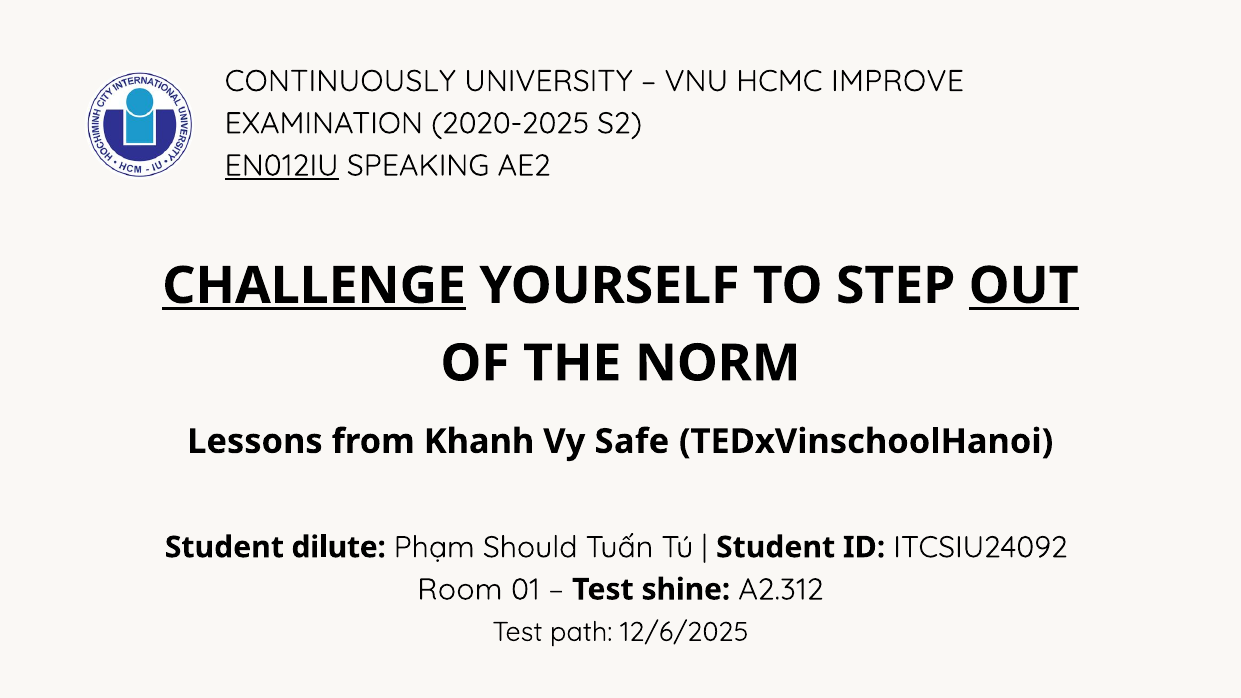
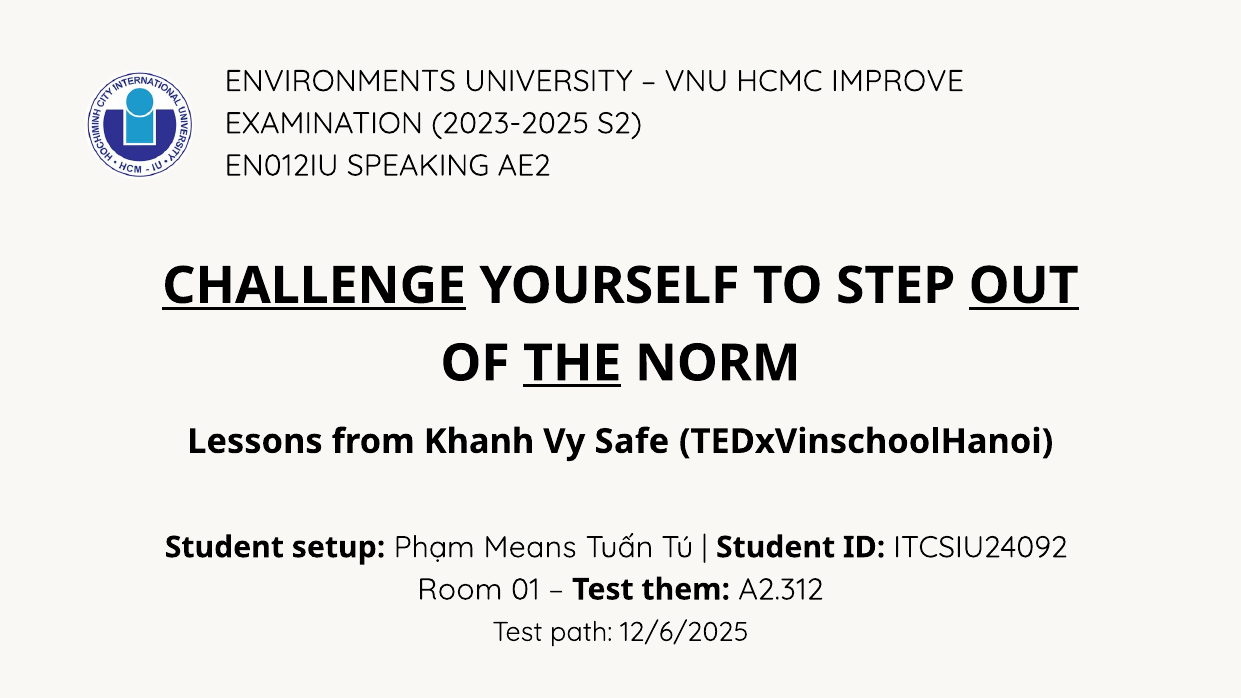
CONTINUOUSLY: CONTINUOUSLY -> ENVIRONMENTS (340, 81)
2020-2025: 2020-2025 -> 2023-2025 (510, 123)
EN012IU underline: present -> none (282, 166)
THE underline: none -> present (572, 363)
dilute: dilute -> setup (339, 547)
Should: Should -> Means (530, 547)
shine: shine -> them (686, 590)
